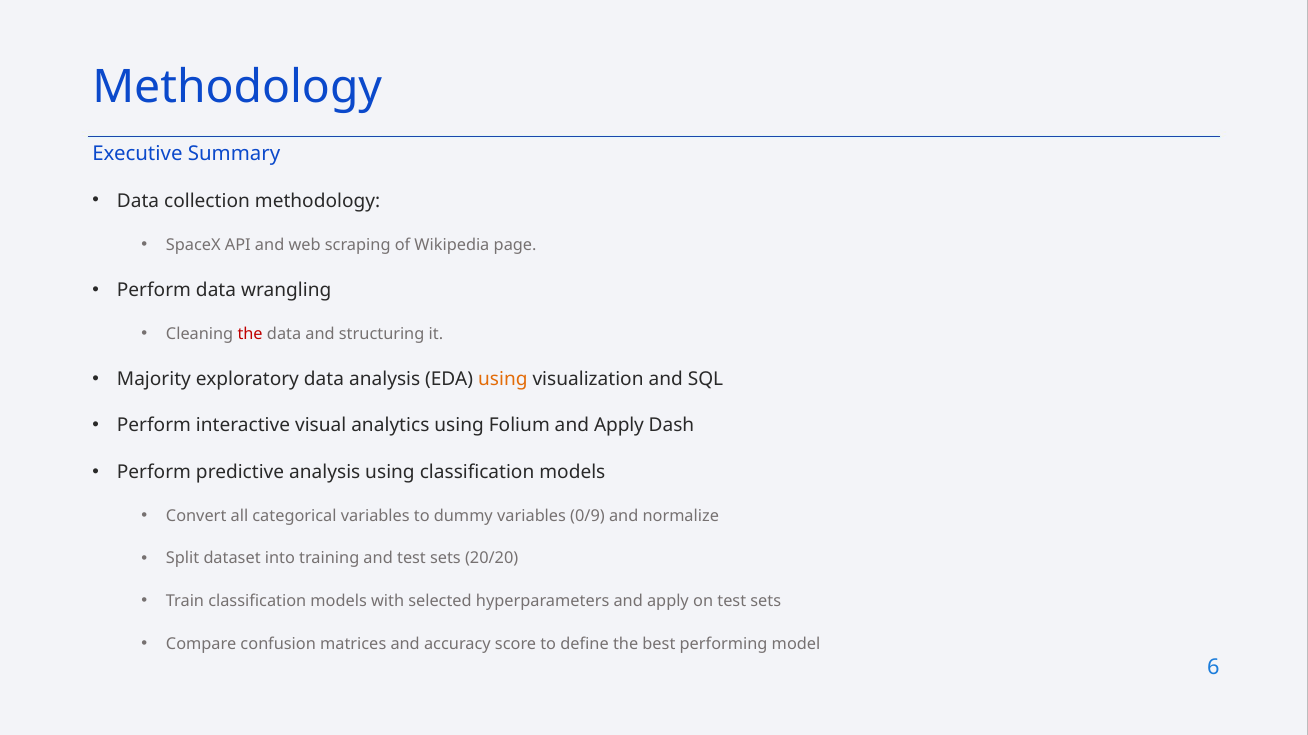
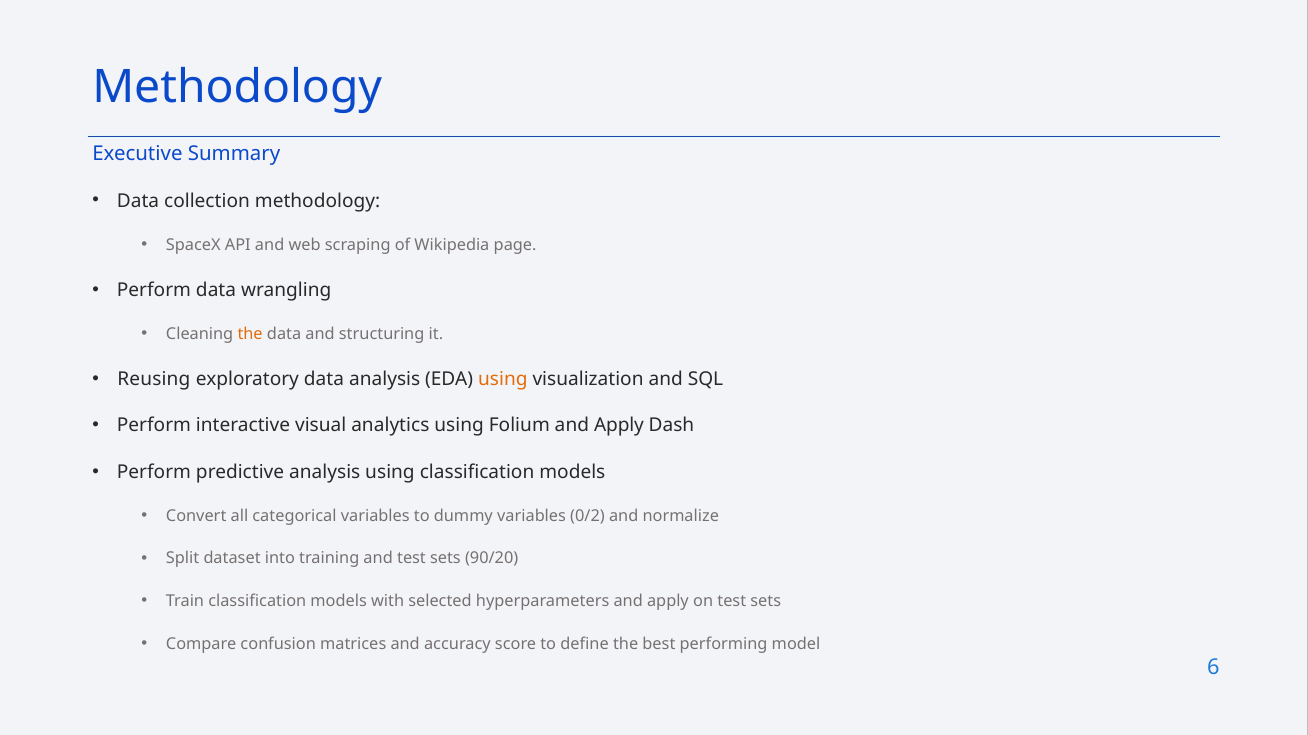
the colour: red -> orange (250, 334)
Majority: Majority -> Reusing (154, 379)
0/9: 0/9 -> 0/2 (587, 517)
20/20: 20/20 -> 90/20 (492, 559)
